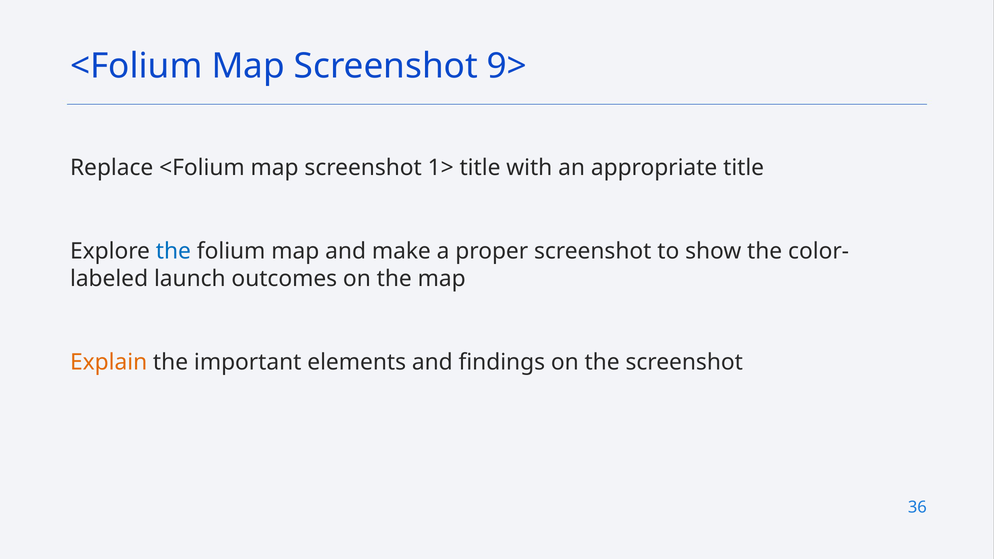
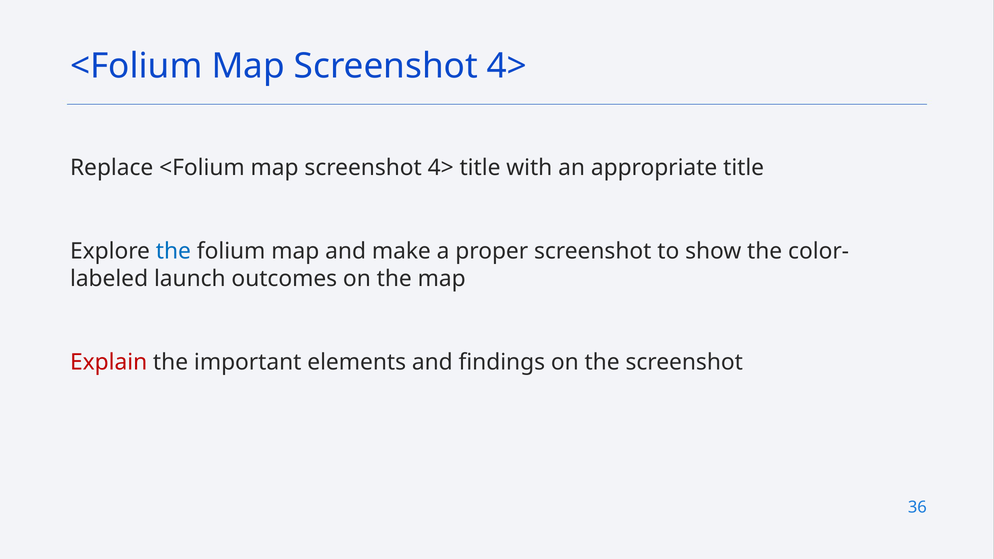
9>: 9> -> 4> (507, 66)
1>: 1> -> 4> (441, 168)
Explain colour: orange -> red (109, 362)
